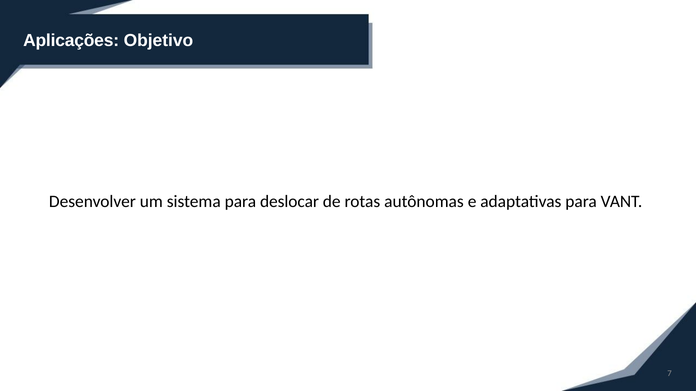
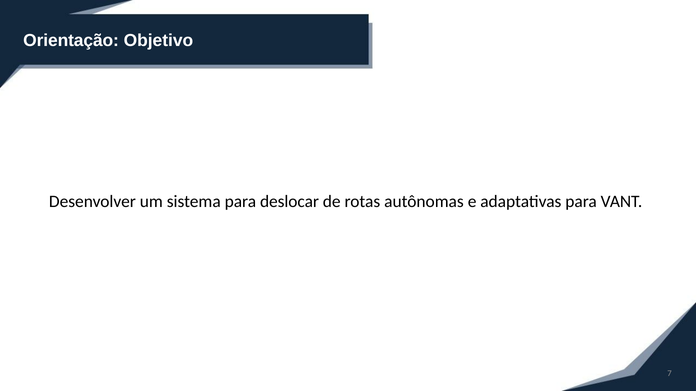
Aplicações: Aplicações -> Orientação (71, 41)
